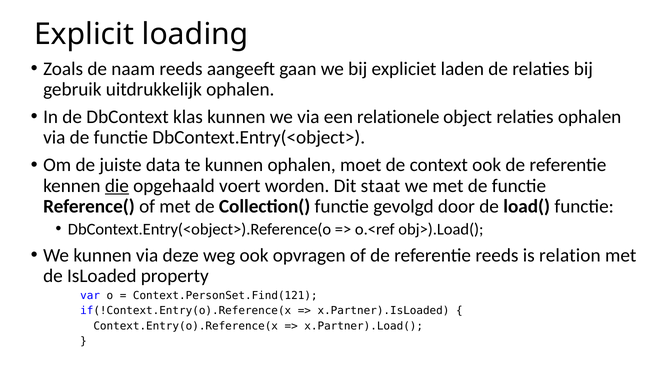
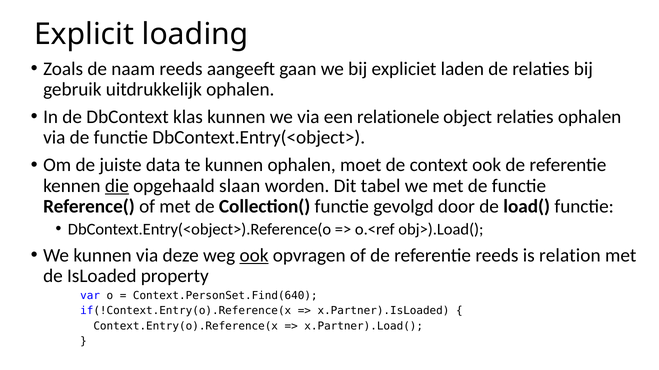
voert: voert -> slaan (240, 186)
staat: staat -> tabel (381, 186)
ook underline: none -> present (254, 256)
Context.PersonSet.Find(121: Context.PersonSet.Find(121 -> Context.PersonSet.Find(640 (225, 296)
